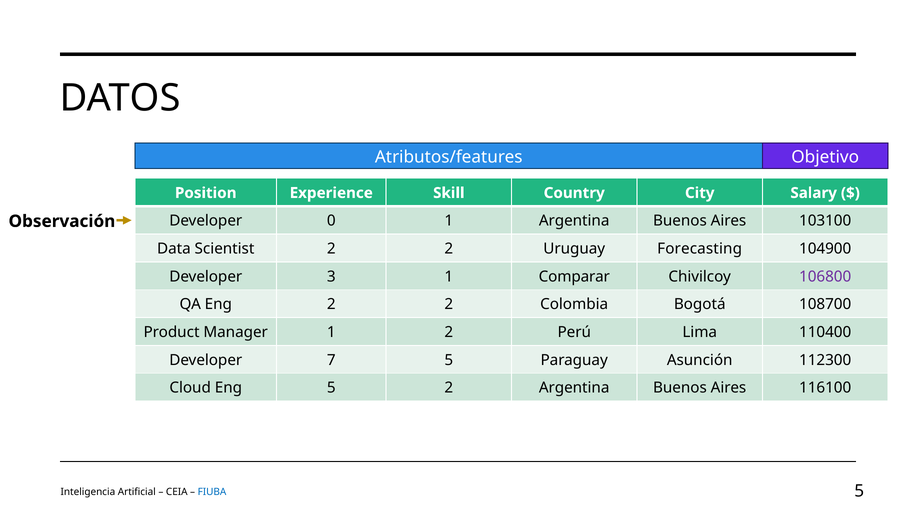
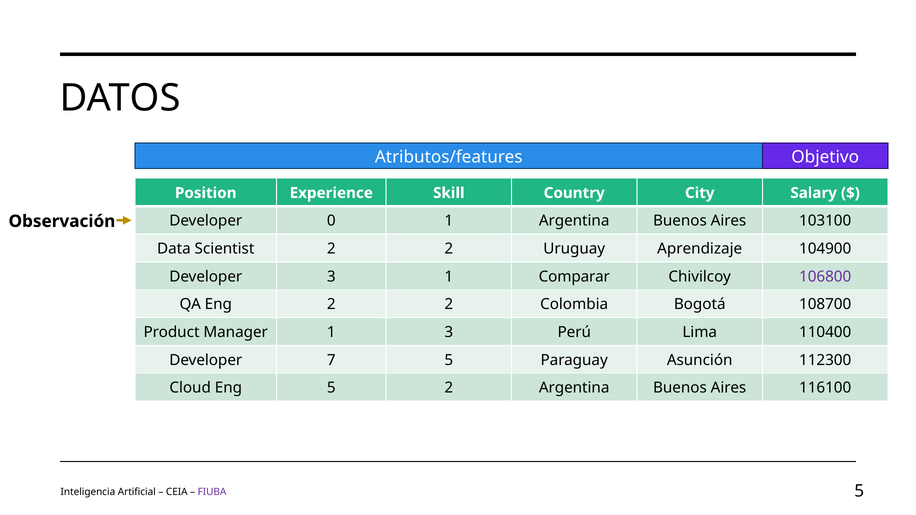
Forecasting: Forecasting -> Aprendizaje (700, 249)
1 2: 2 -> 3 (449, 332)
FIUBA colour: blue -> purple (212, 492)
